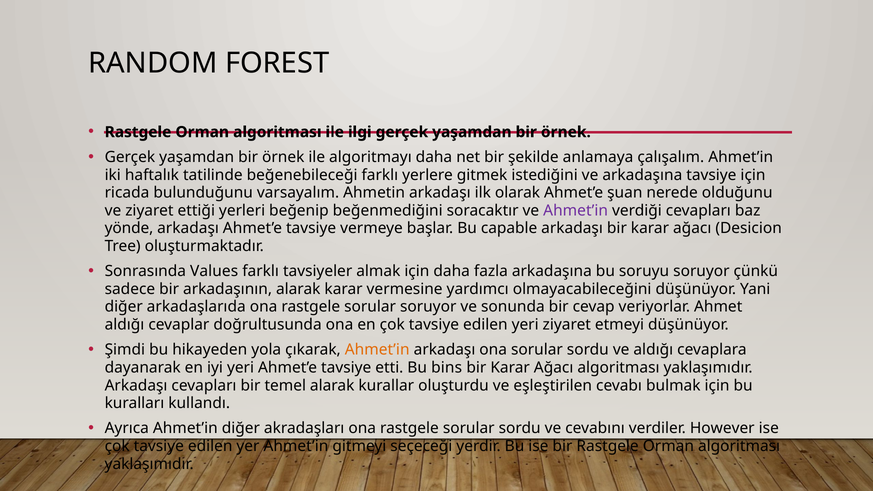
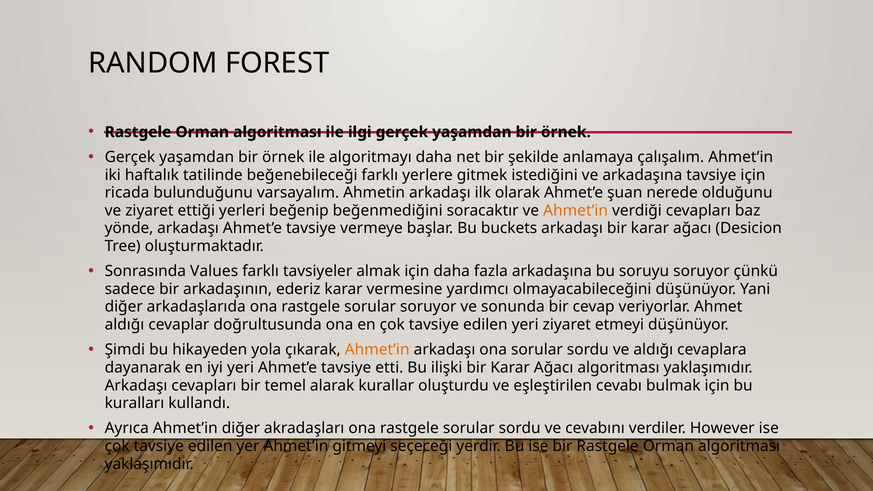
Ahmet’in colour: purple -> orange (576, 211)
capable: capable -> buckets (509, 228)
arkadaşının alarak: alarak -> ederiz (298, 289)
bins: bins -> ilişki (447, 368)
